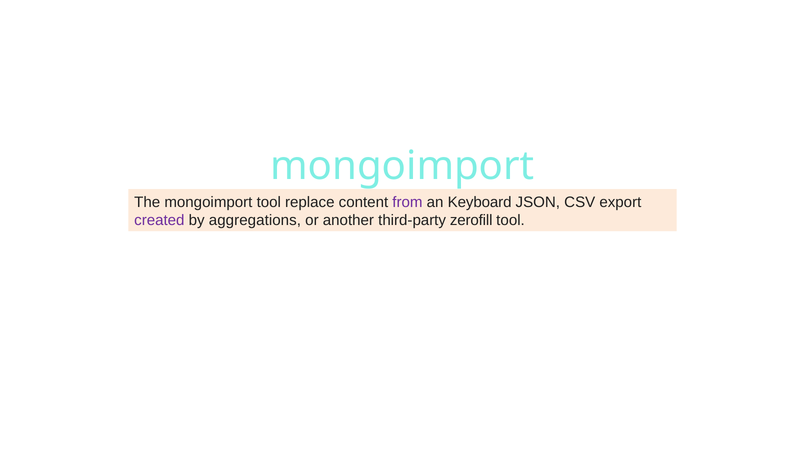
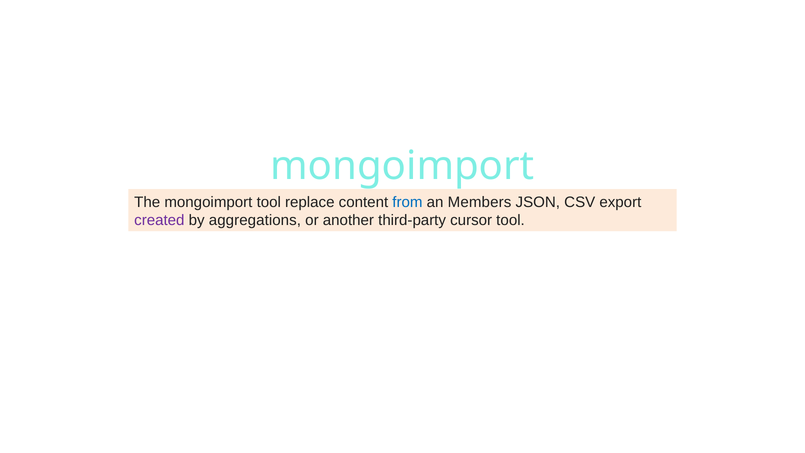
from colour: purple -> blue (407, 202)
Keyboard: Keyboard -> Members (480, 202)
zerofill: zerofill -> cursor (471, 220)
